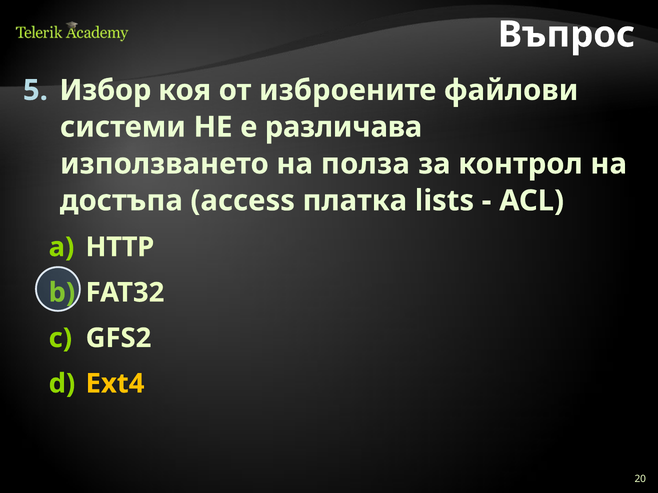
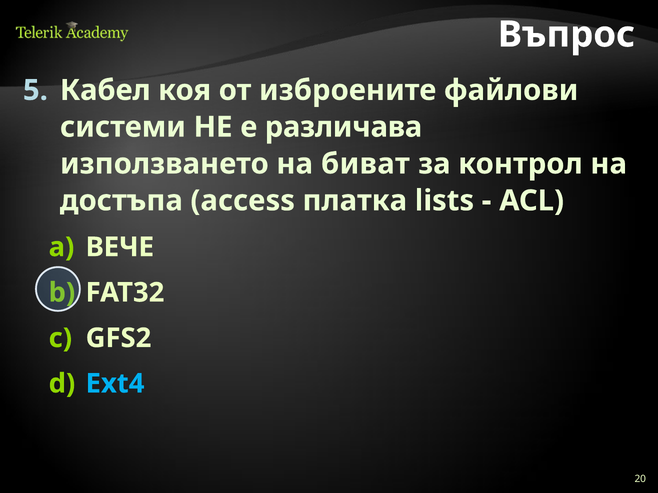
Избор: Избор -> Кабел (105, 90)
полза: полза -> биват (365, 164)
HTTP: HTTP -> ВЕЧЕ (120, 247)
Ext4 colour: yellow -> light blue (115, 384)
